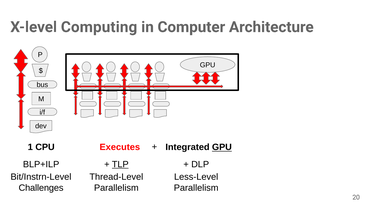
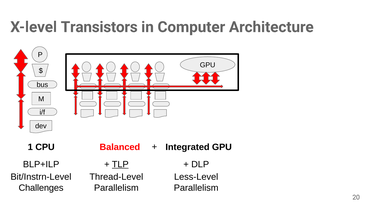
Computing: Computing -> Transistors (99, 27)
GPU underline: present -> none (222, 147)
Executes: Executes -> Balanced (120, 147)
